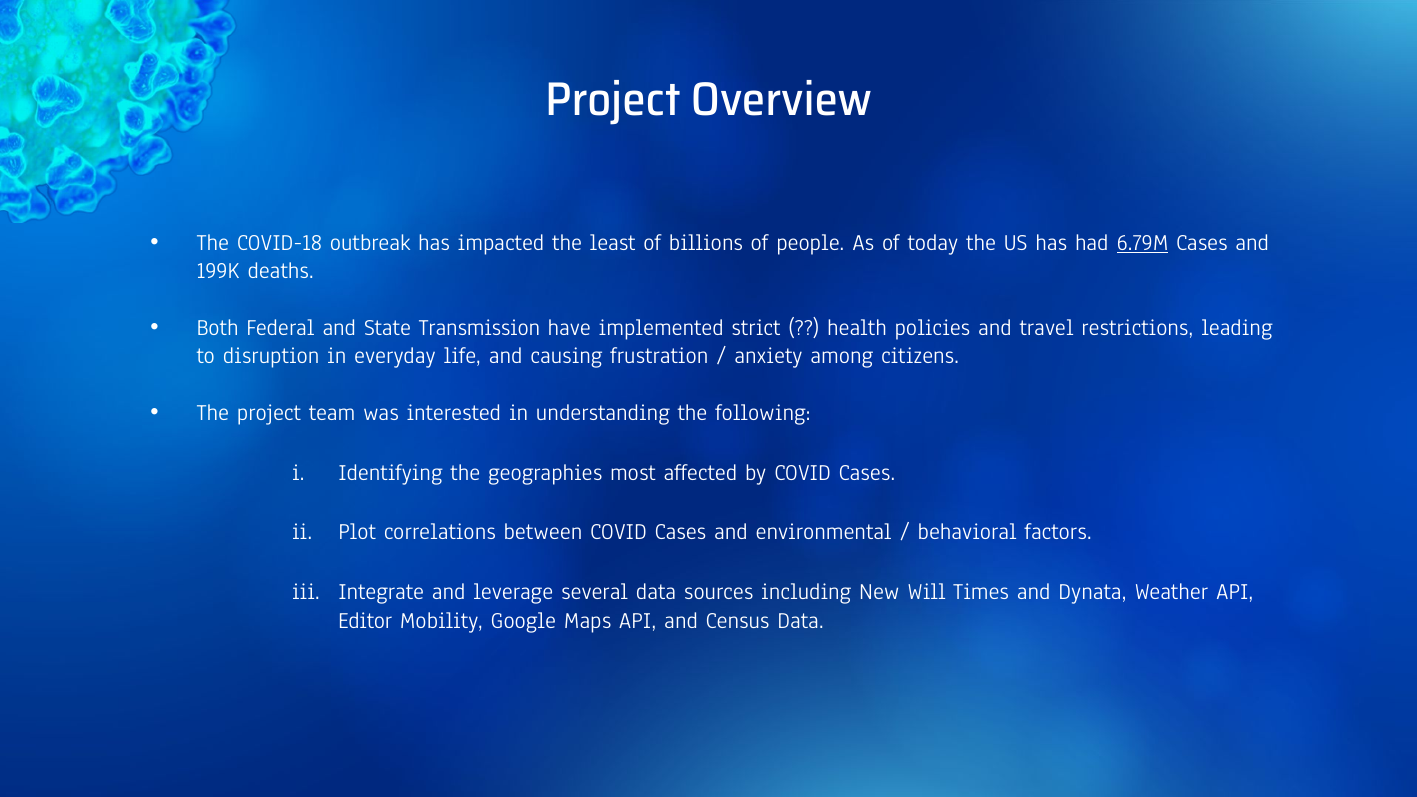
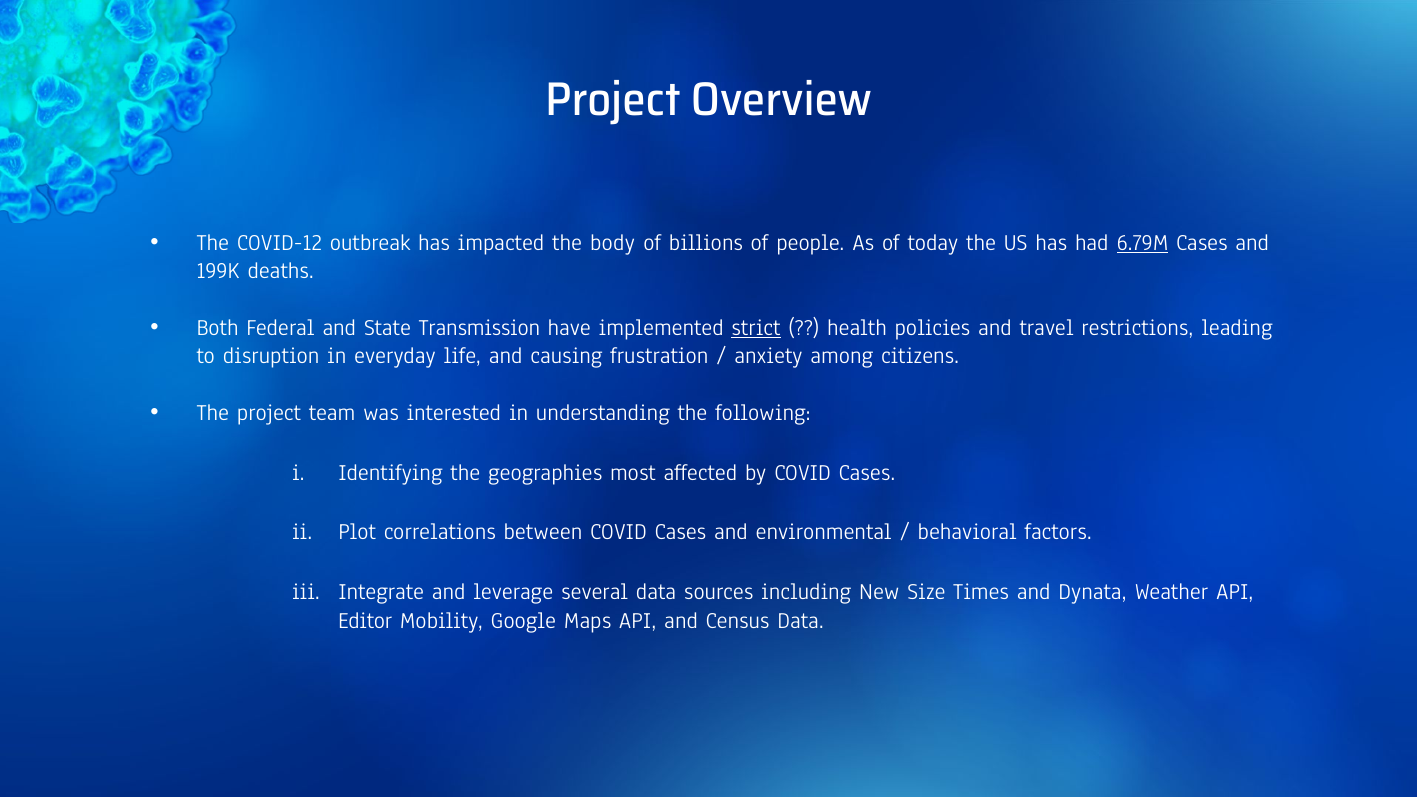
COVID-18: COVID-18 -> COVID-12 (279, 243)
least: least -> body (613, 243)
strict underline: none -> present (756, 328)
Will: Will -> Size (927, 592)
